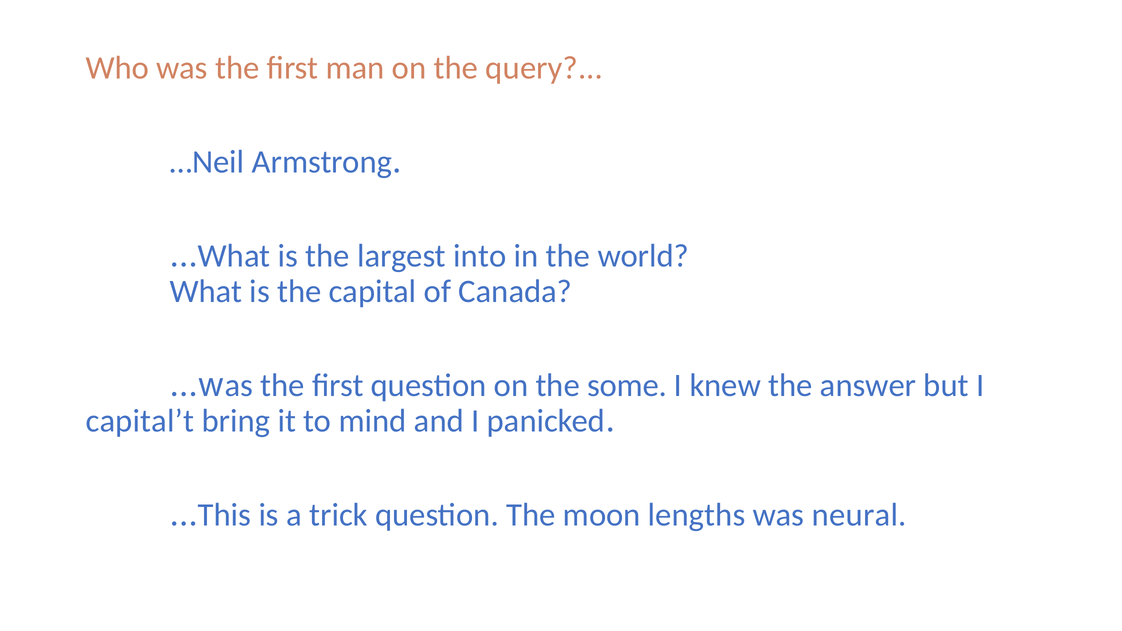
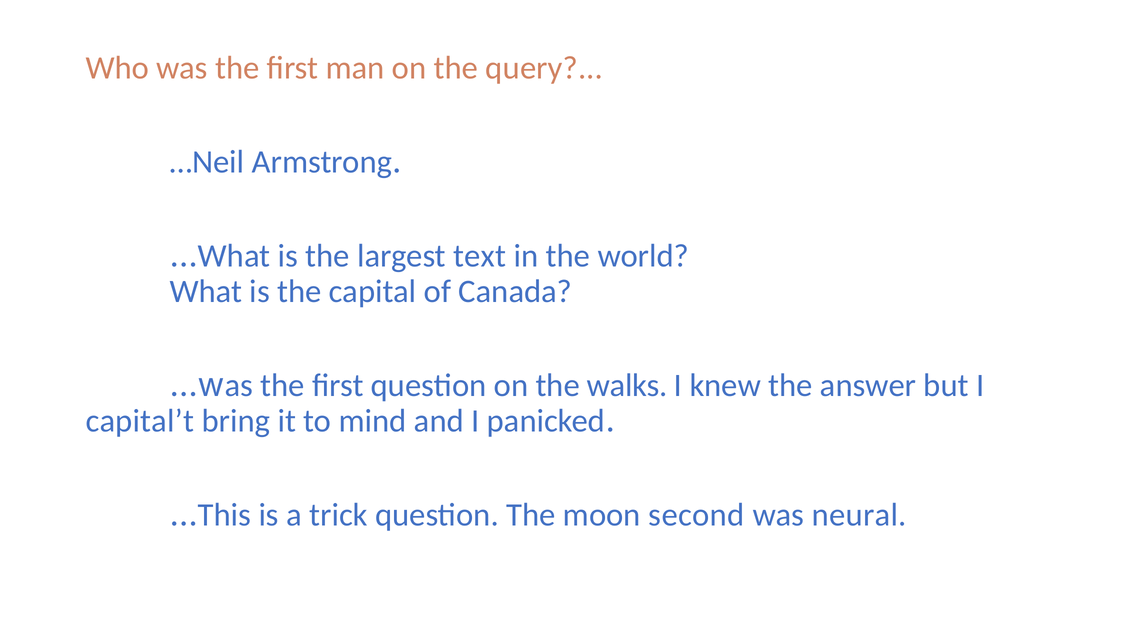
into: into -> text (480, 256)
some: some -> walks (627, 385)
lengths: lengths -> second (697, 515)
